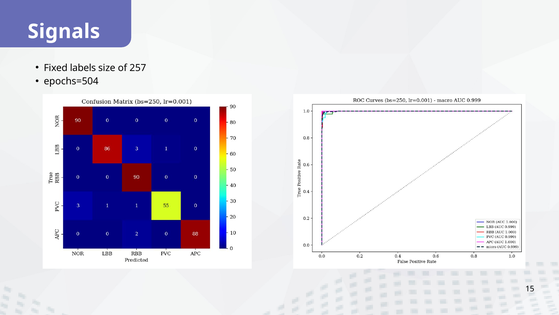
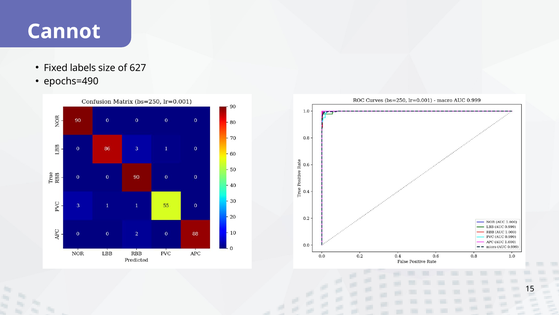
Signals: Signals -> Cannot (64, 31)
257: 257 -> 627 (138, 68)
epochs=504: epochs=504 -> epochs=490 (71, 81)
